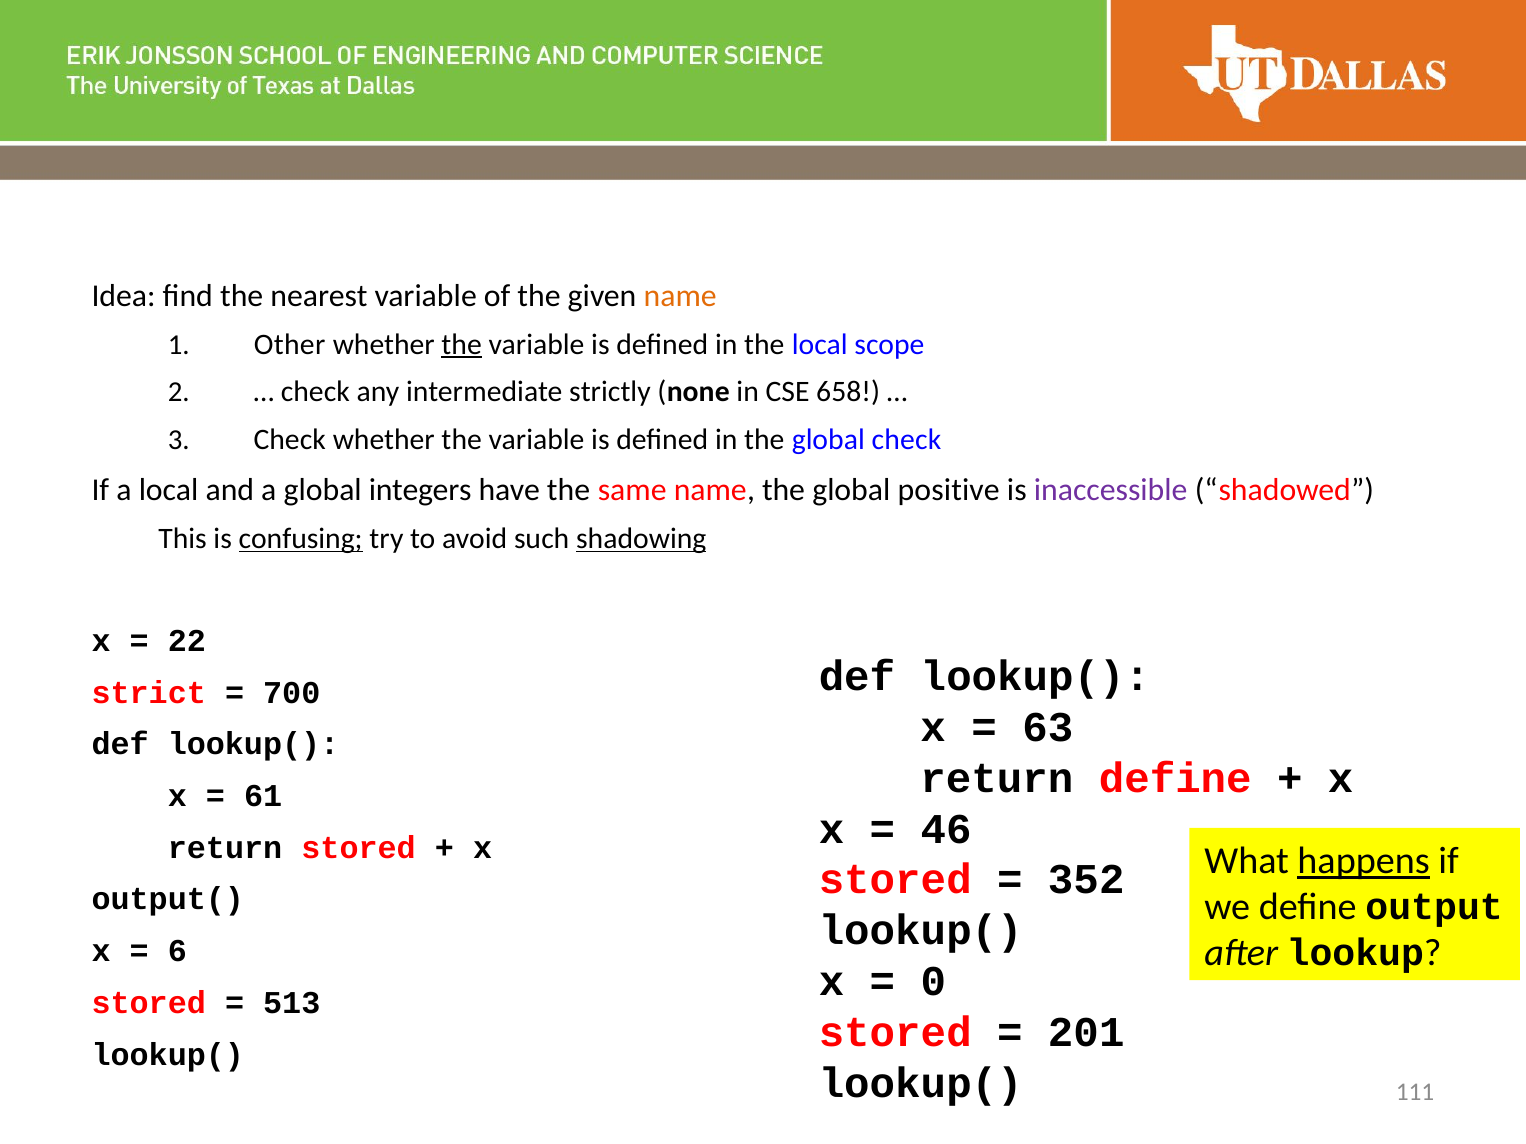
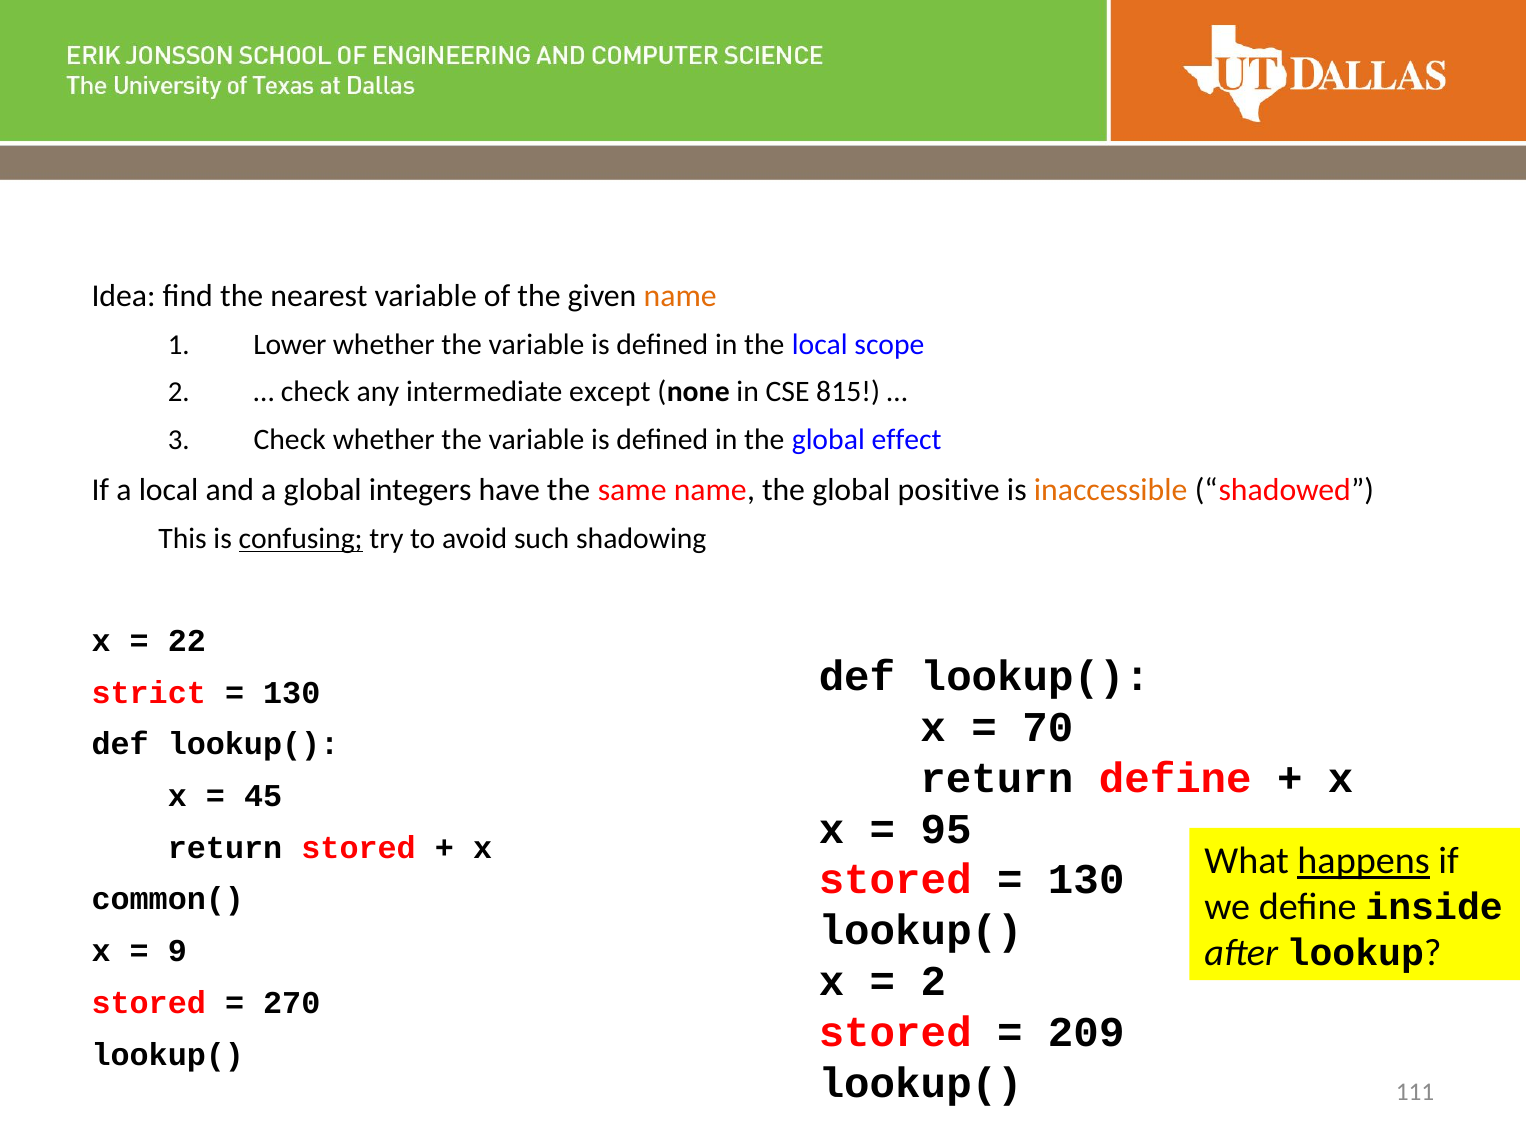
Other: Other -> Lower (290, 345)
the underline: present -> none (462, 345)
strictly: strictly -> except (610, 392)
658: 658 -> 815 (848, 392)
global check: check -> effect (907, 440)
inaccessible colour: purple -> orange (1111, 490)
shadowing underline: present -> none (641, 539)
700: 700 -> 130 (292, 693)
63: 63 -> 70 (1048, 728)
61: 61 -> 45 (263, 796)
46: 46 -> 95 (946, 829)
352: 352 -> 130 (1086, 880)
output(: output( -> common( (168, 900)
output: output -> inside (1434, 907)
6: 6 -> 9 (177, 952)
0: 0 -> 2 (933, 982)
513: 513 -> 270 (292, 1003)
201: 201 -> 209 (1086, 1033)
